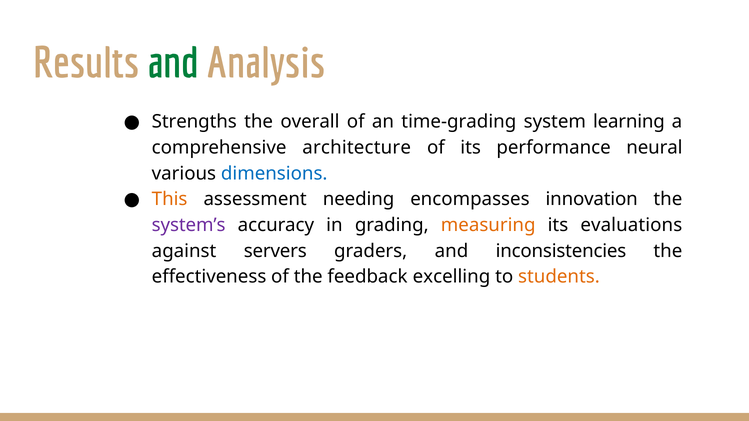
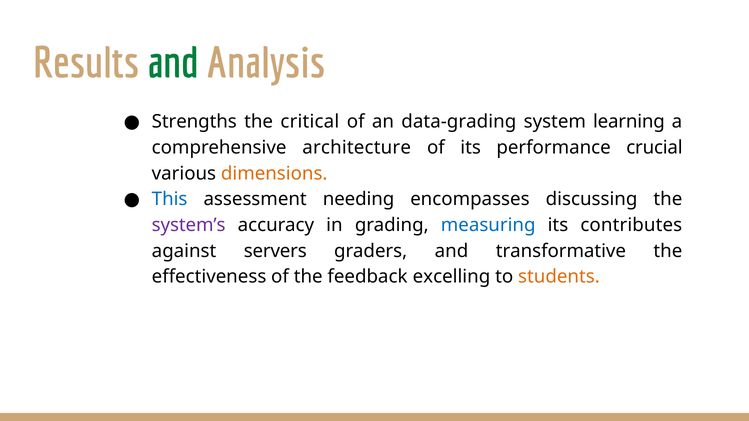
overall: overall -> critical (310, 122)
time-grading: time-grading -> data-grading (459, 122)
neural: neural -> crucial (654, 148)
dimensions colour: blue -> orange (274, 174)
This colour: orange -> blue (170, 199)
innovation: innovation -> discussing (592, 199)
measuring colour: orange -> blue (488, 225)
evaluations: evaluations -> contributes (631, 225)
inconsistencies: inconsistencies -> transformative (561, 251)
